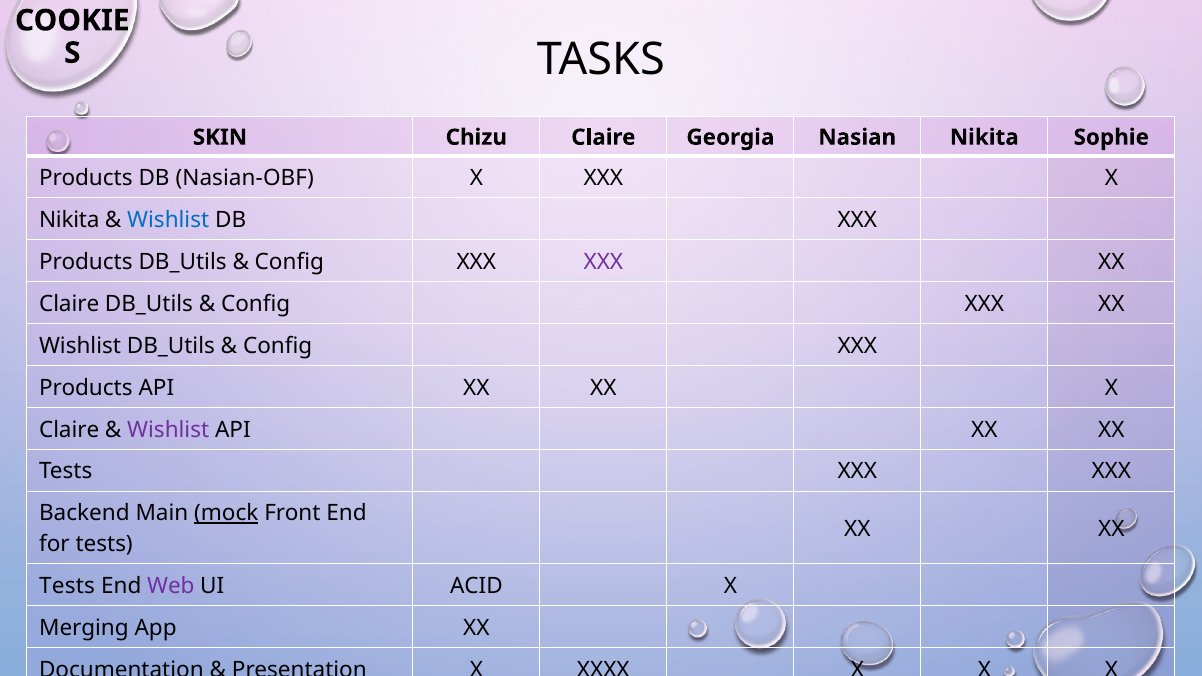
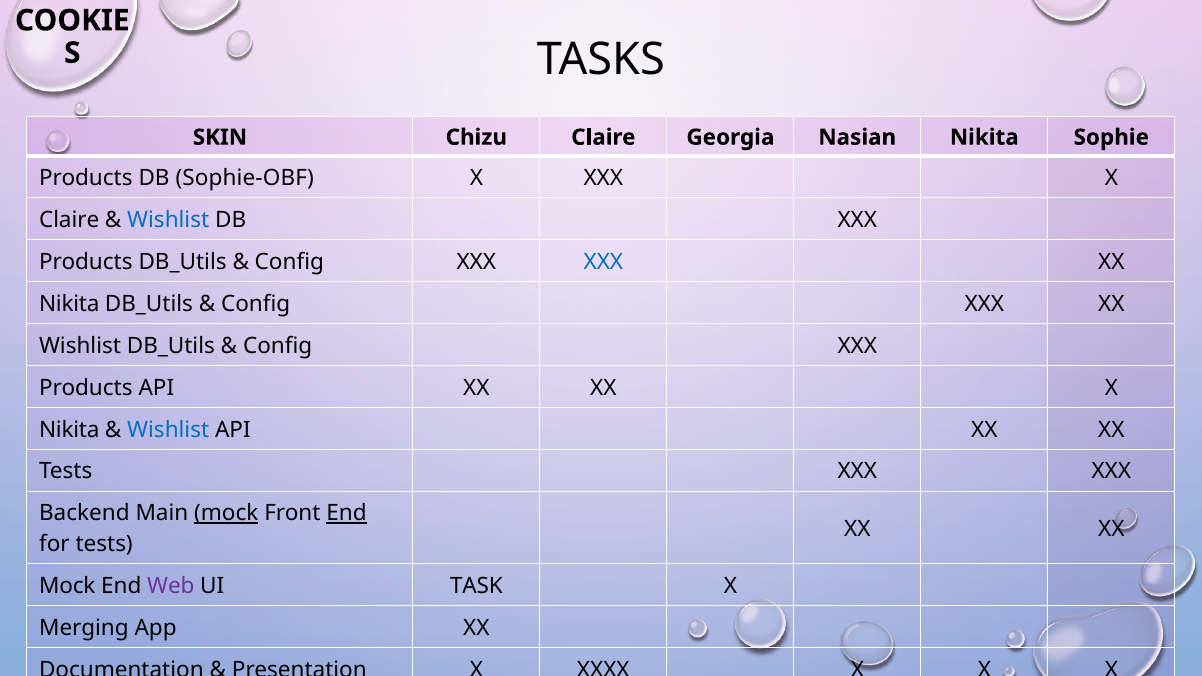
Nasian-OBF: Nasian-OBF -> Sophie-OBF (245, 178)
Nikita: Nikita -> Claire (69, 220)
XXX colour: purple -> blue (603, 262)
Claire: Claire -> Nikita (69, 304)
Claire: Claire -> Nikita (69, 430)
Wishlist colour: purple -> blue (168, 430)
End underline: none -> present (346, 513)
Tests: Tests -> Mock (67, 586)
ACID: ACID -> TASK (476, 586)
